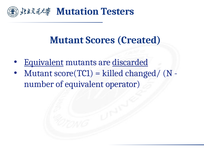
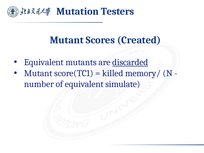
Equivalent underline: present -> none (44, 62)
changed/: changed/ -> memory/ (143, 73)
operator: operator -> simulate (123, 84)
